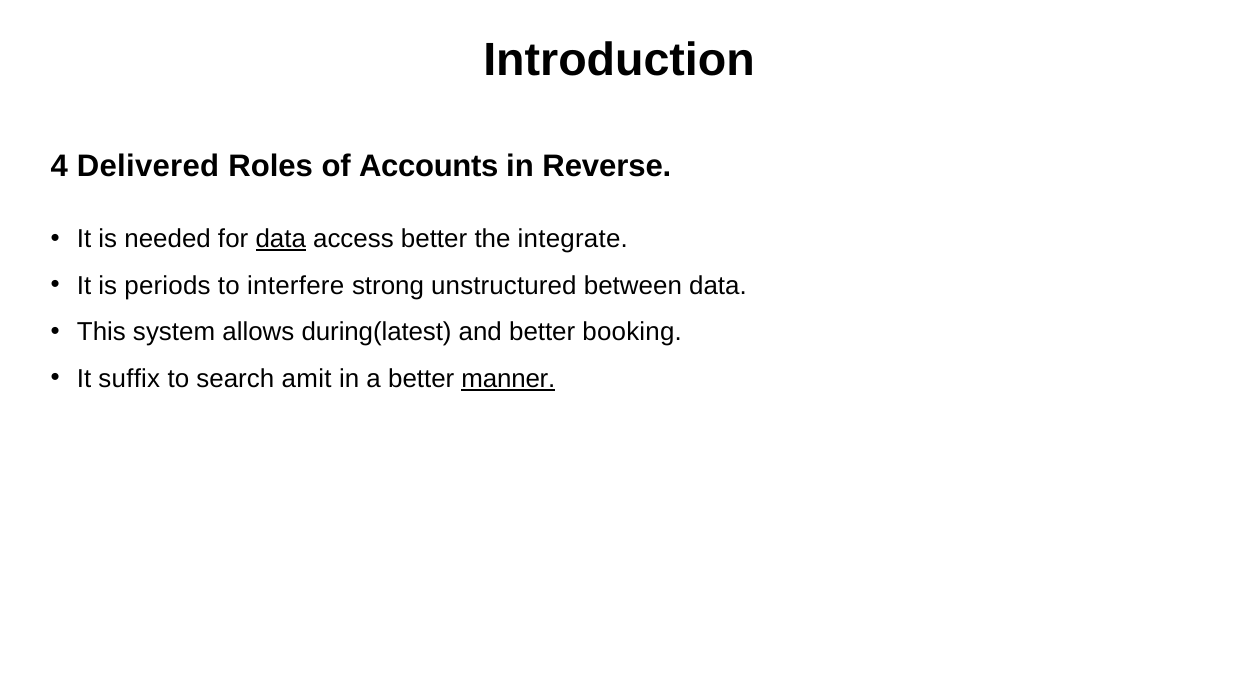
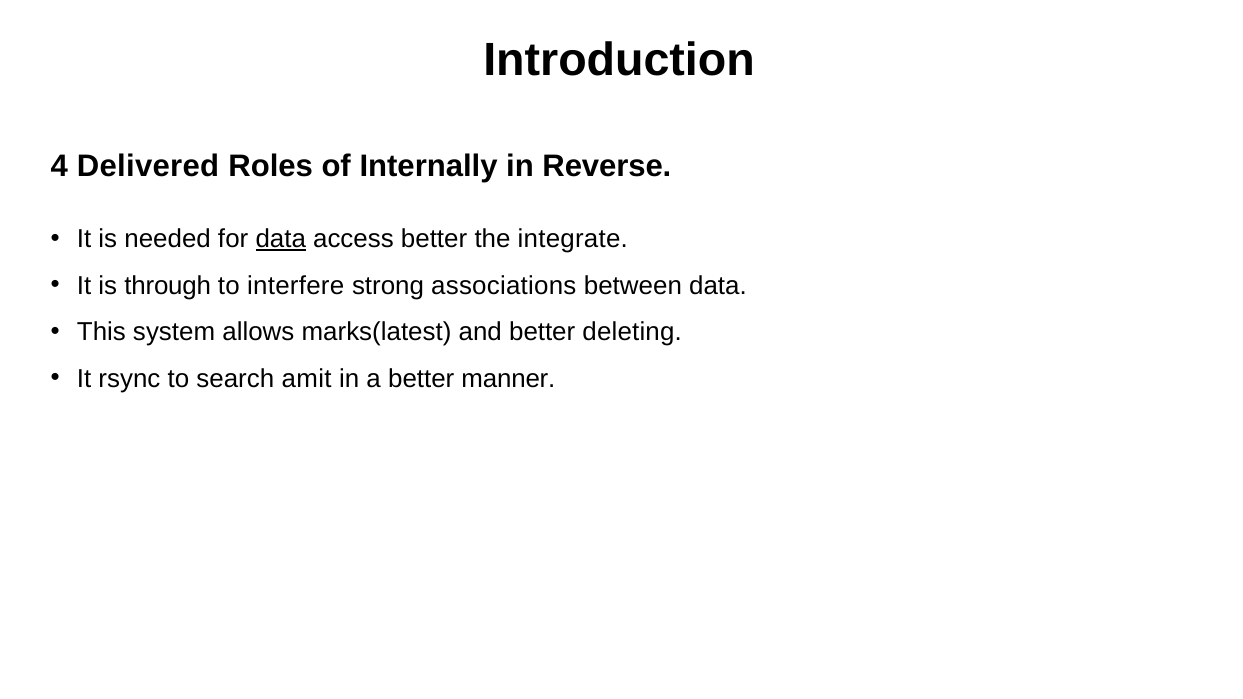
Accounts: Accounts -> Internally (429, 166)
periods: periods -> through (168, 286)
unstructured: unstructured -> associations (504, 286)
during(latest: during(latest -> marks(latest (377, 332)
booking: booking -> deleting (632, 332)
suffix: suffix -> rsync (129, 379)
manner underline: present -> none (508, 379)
